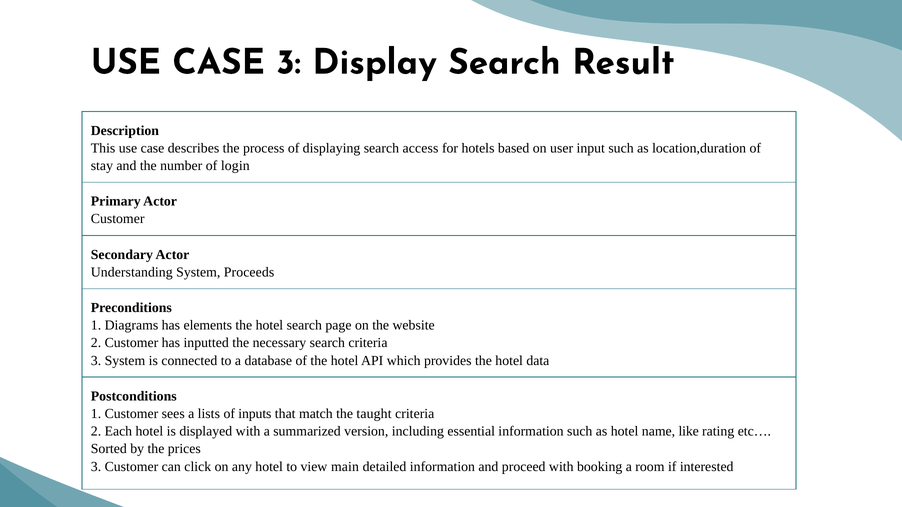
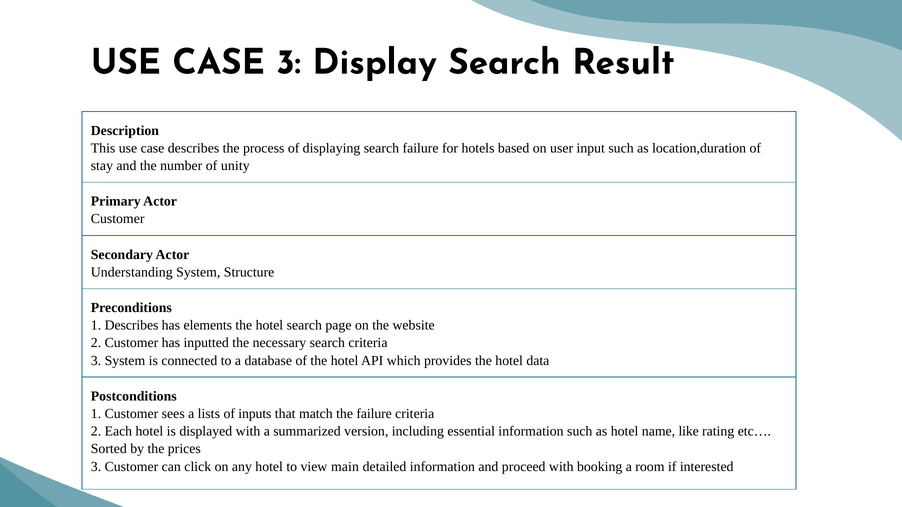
search access: access -> failure (421, 148)
login: login -> unity (235, 166)
Proceeds: Proceeds -> Structure (249, 272)
1 Diagrams: Diagrams -> Describes (132, 326)
the taught: taught -> failure (374, 414)
